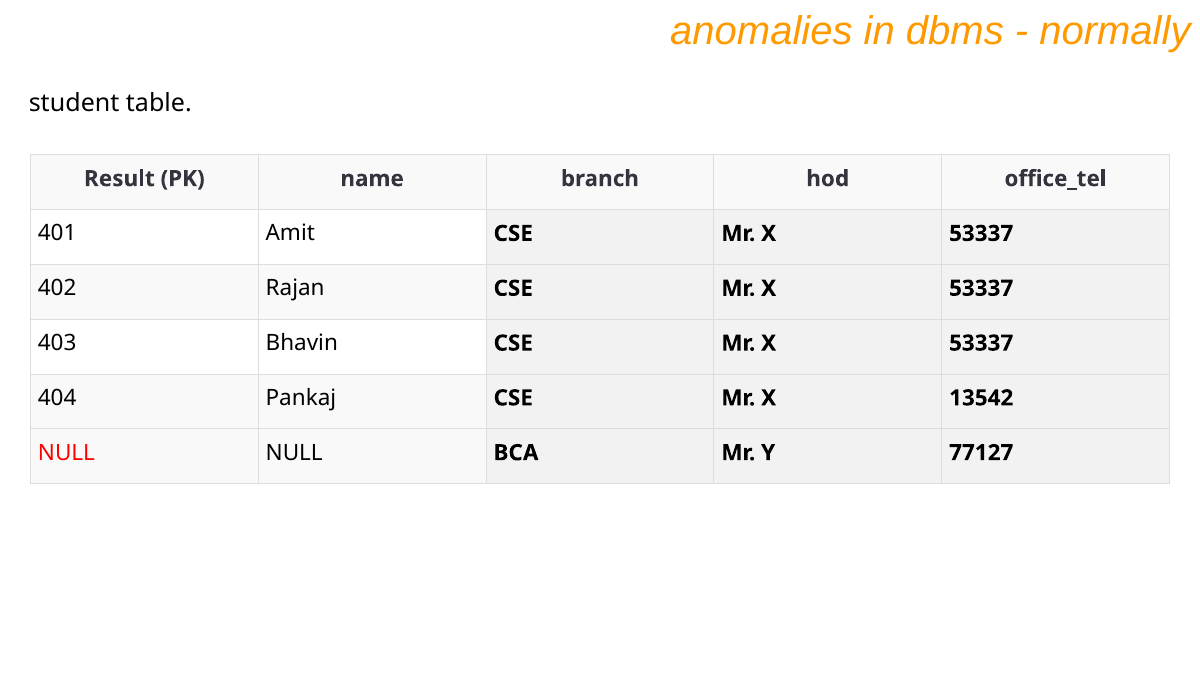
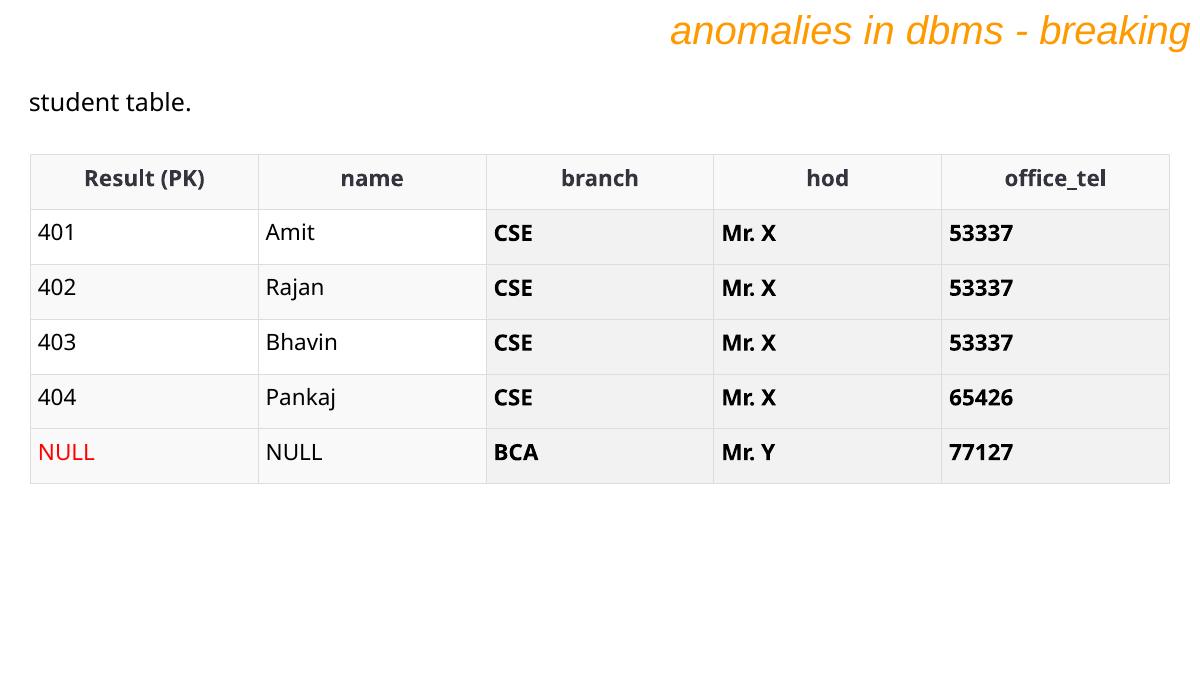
normally: normally -> breaking (1115, 31)
13542: 13542 -> 65426 (981, 398)
